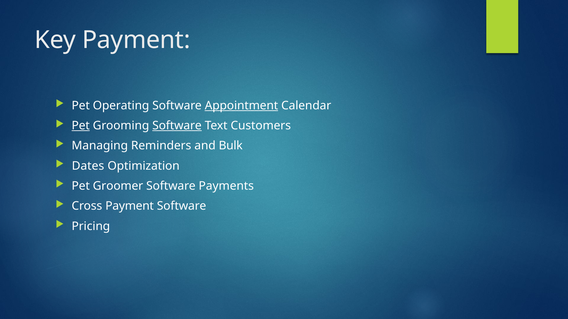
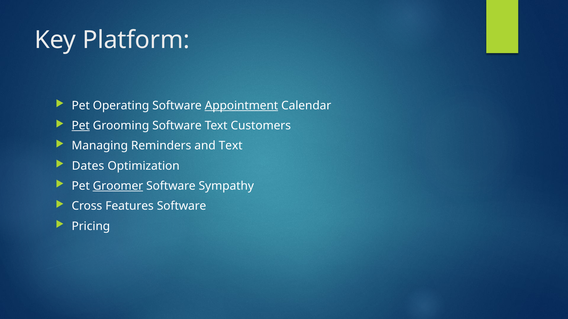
Key Payment: Payment -> Platform (136, 40)
Software underline: present -> none (177, 126)
and Bulk: Bulk -> Text (231, 146)
Groomer underline: none -> present (118, 186)
Payments: Payments -> Sympathy (226, 186)
Cross Payment: Payment -> Features (130, 206)
